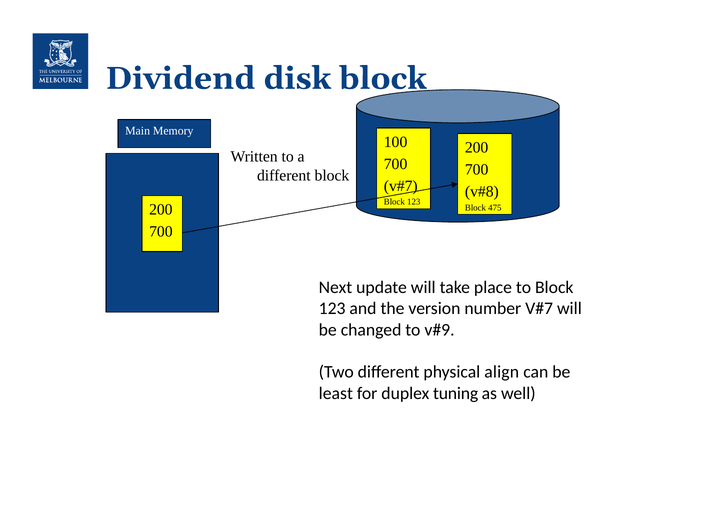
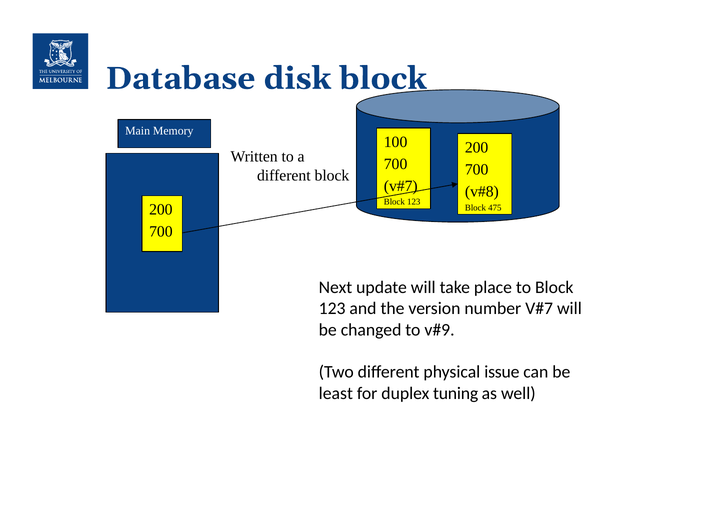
Dividend: Dividend -> Database (180, 78)
align: align -> issue (502, 372)
